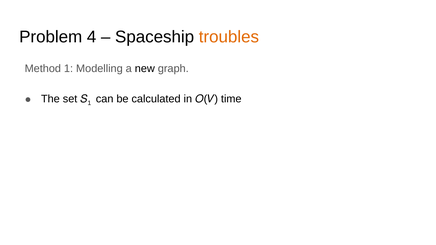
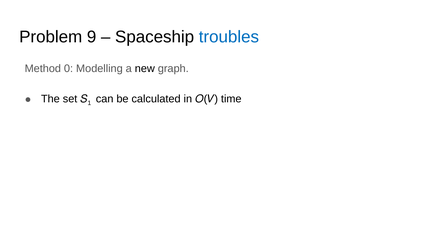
4: 4 -> 9 (92, 37)
troubles colour: orange -> blue (229, 37)
Method 1: 1 -> 0 (69, 69)
